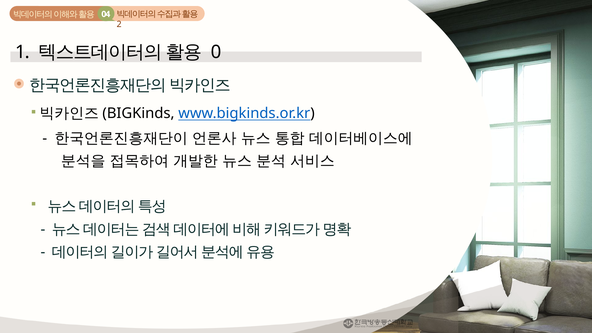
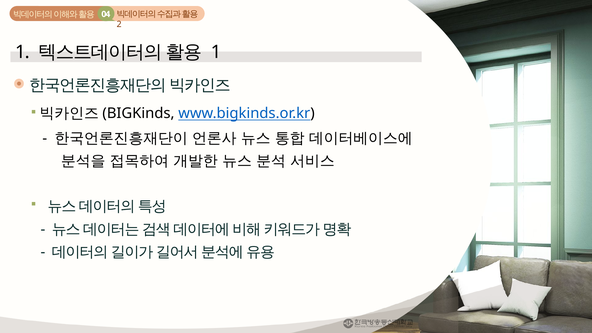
0: 0 -> 1 (216, 52)
